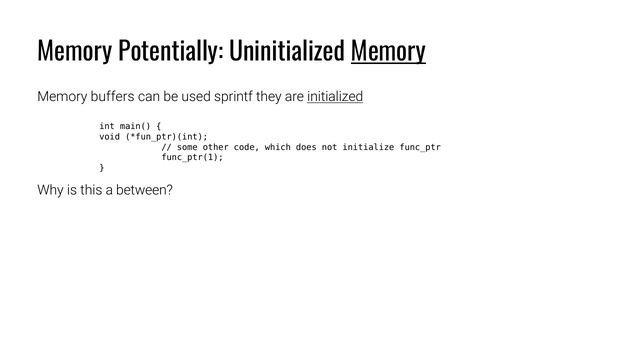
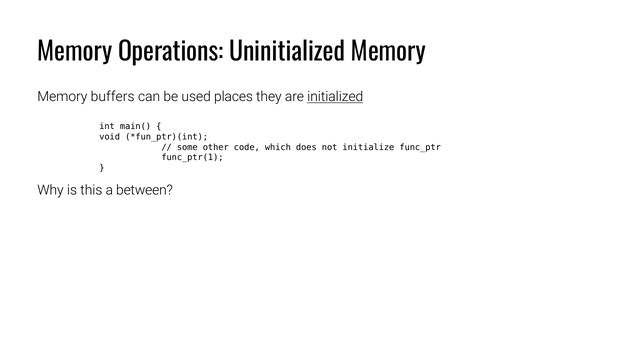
Potentially: Potentially -> Operations (171, 52)
Memory underline: present -> none (388, 52)
sprintf: sprintf -> places (234, 97)
